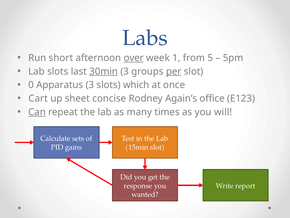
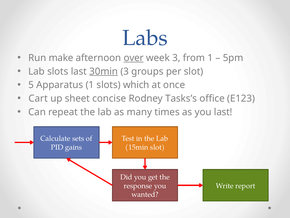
short: short -> make (61, 58)
week 1: 1 -> 3 (176, 58)
from 5: 5 -> 1 (210, 58)
per underline: present -> none (174, 71)
0: 0 -> 5 (31, 85)
Apparatus 3: 3 -> 1 (90, 85)
Again’s: Again’s -> Tasks’s (181, 98)
Can underline: present -> none (37, 112)
you will: will -> last (223, 112)
